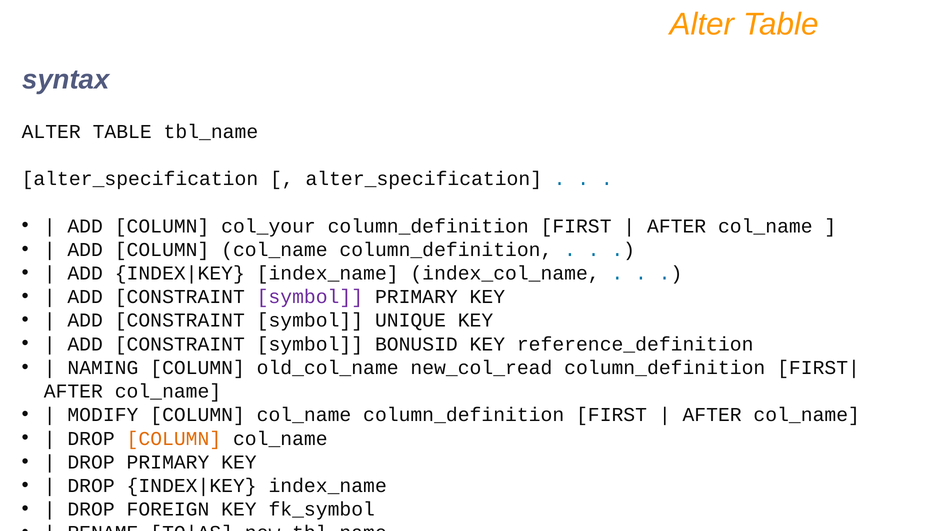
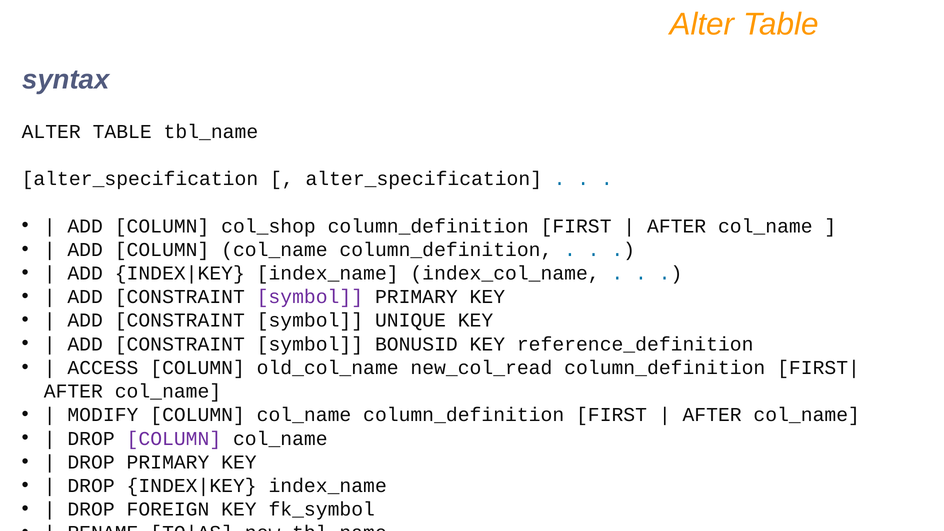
col_your: col_your -> col_shop (269, 226)
NAMING: NAMING -> ACCESS (103, 368)
COLUMN colour: orange -> purple (174, 439)
